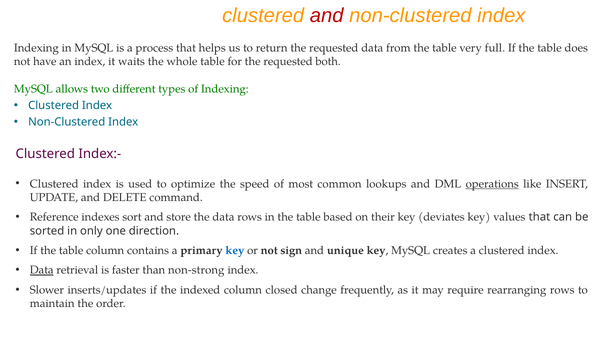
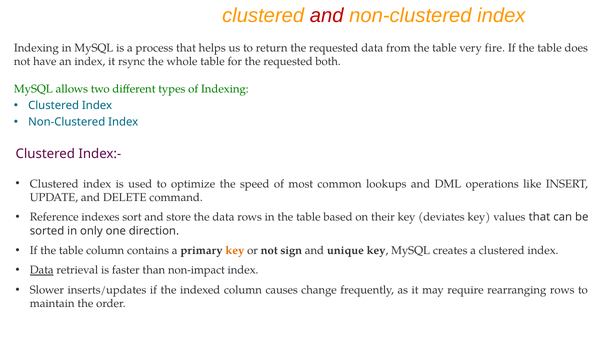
full: full -> fire (495, 48)
waits: waits -> rsync (132, 61)
operations underline: present -> none (492, 184)
key colour: blue -> orange (235, 250)
non-strong: non-strong -> non-impact (196, 270)
closed: closed -> causes (282, 290)
